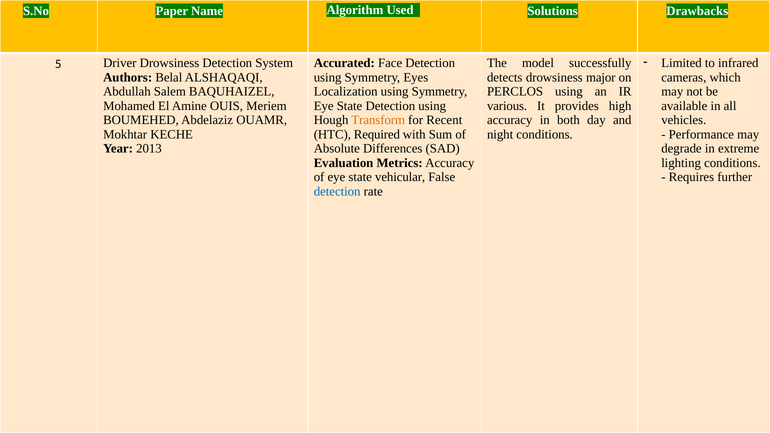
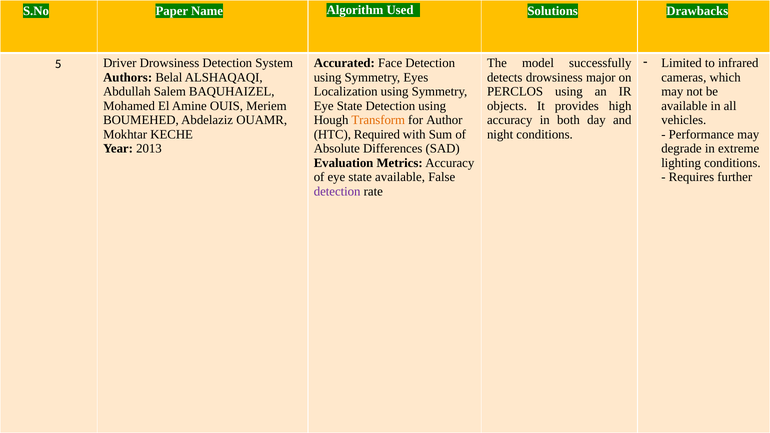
various: various -> objects (507, 106)
Recent: Recent -> Author (444, 120)
state vehicular: vehicular -> available (400, 177)
detection colour: blue -> purple (337, 191)
